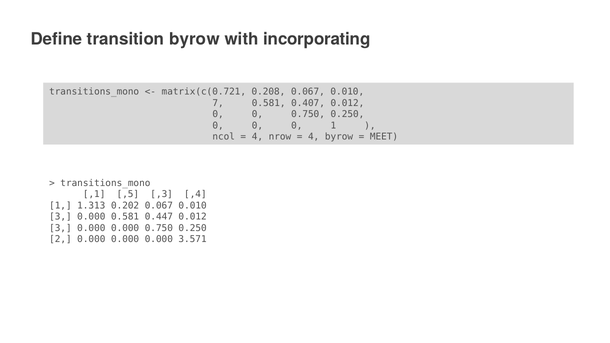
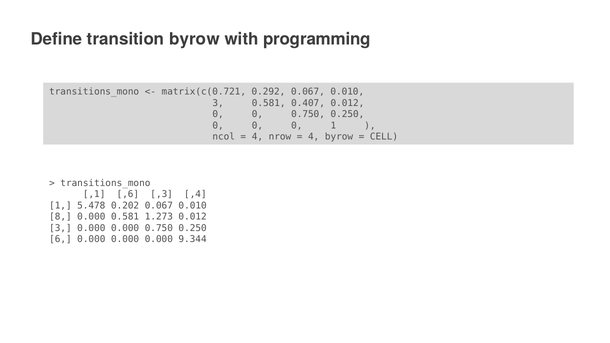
incorporating: incorporating -> programming (317, 39)
0.208: 0.208 -> 0.292 (268, 92)
7: 7 -> 3 (218, 103)
MEET: MEET -> CELL (384, 137)
,5: ,5 -> ,6 (128, 194)
1.313: 1.313 -> 5.478 (91, 206)
3: 3 -> 8 (60, 217)
0.447: 0.447 -> 1.273 (159, 217)
2: 2 -> 6 (60, 239)
3.571: 3.571 -> 9.344 (193, 239)
